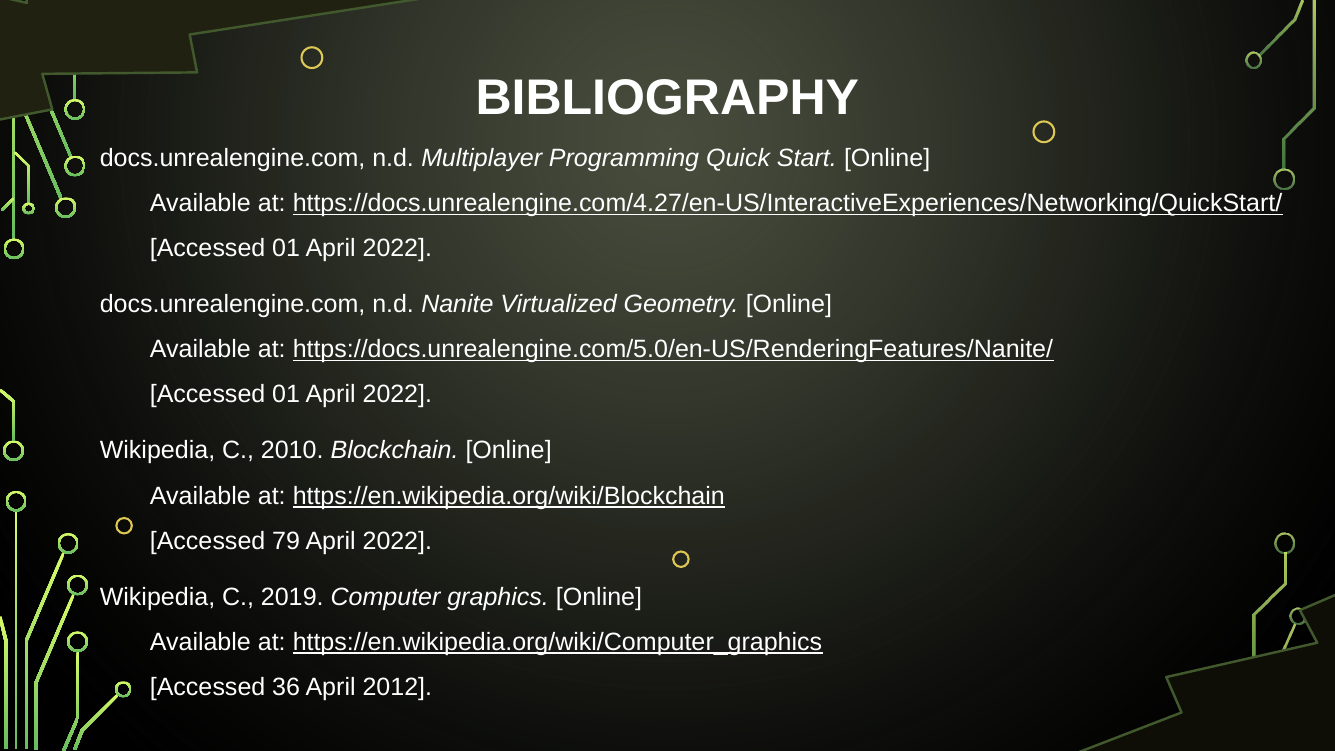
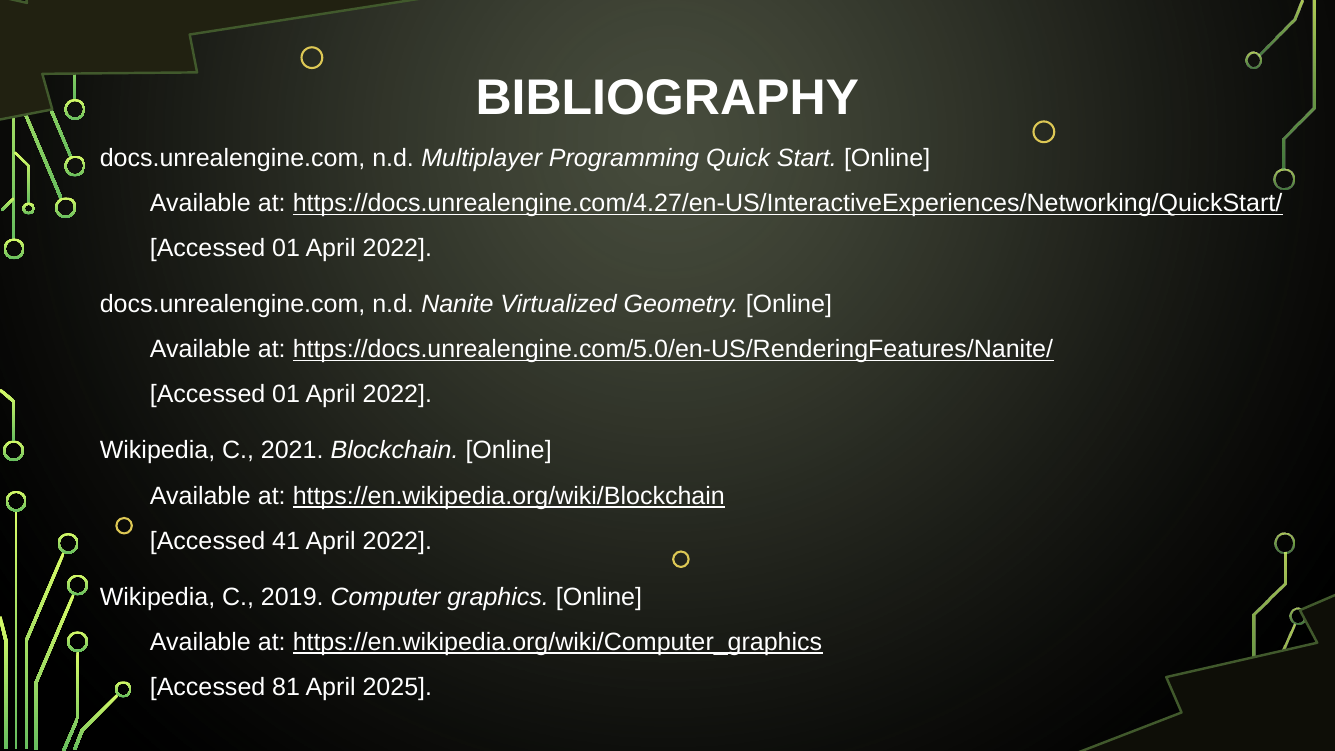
2010: 2010 -> 2021 (292, 451)
79: 79 -> 41 (286, 541)
36: 36 -> 81 (286, 687)
2012: 2012 -> 2025 (397, 687)
